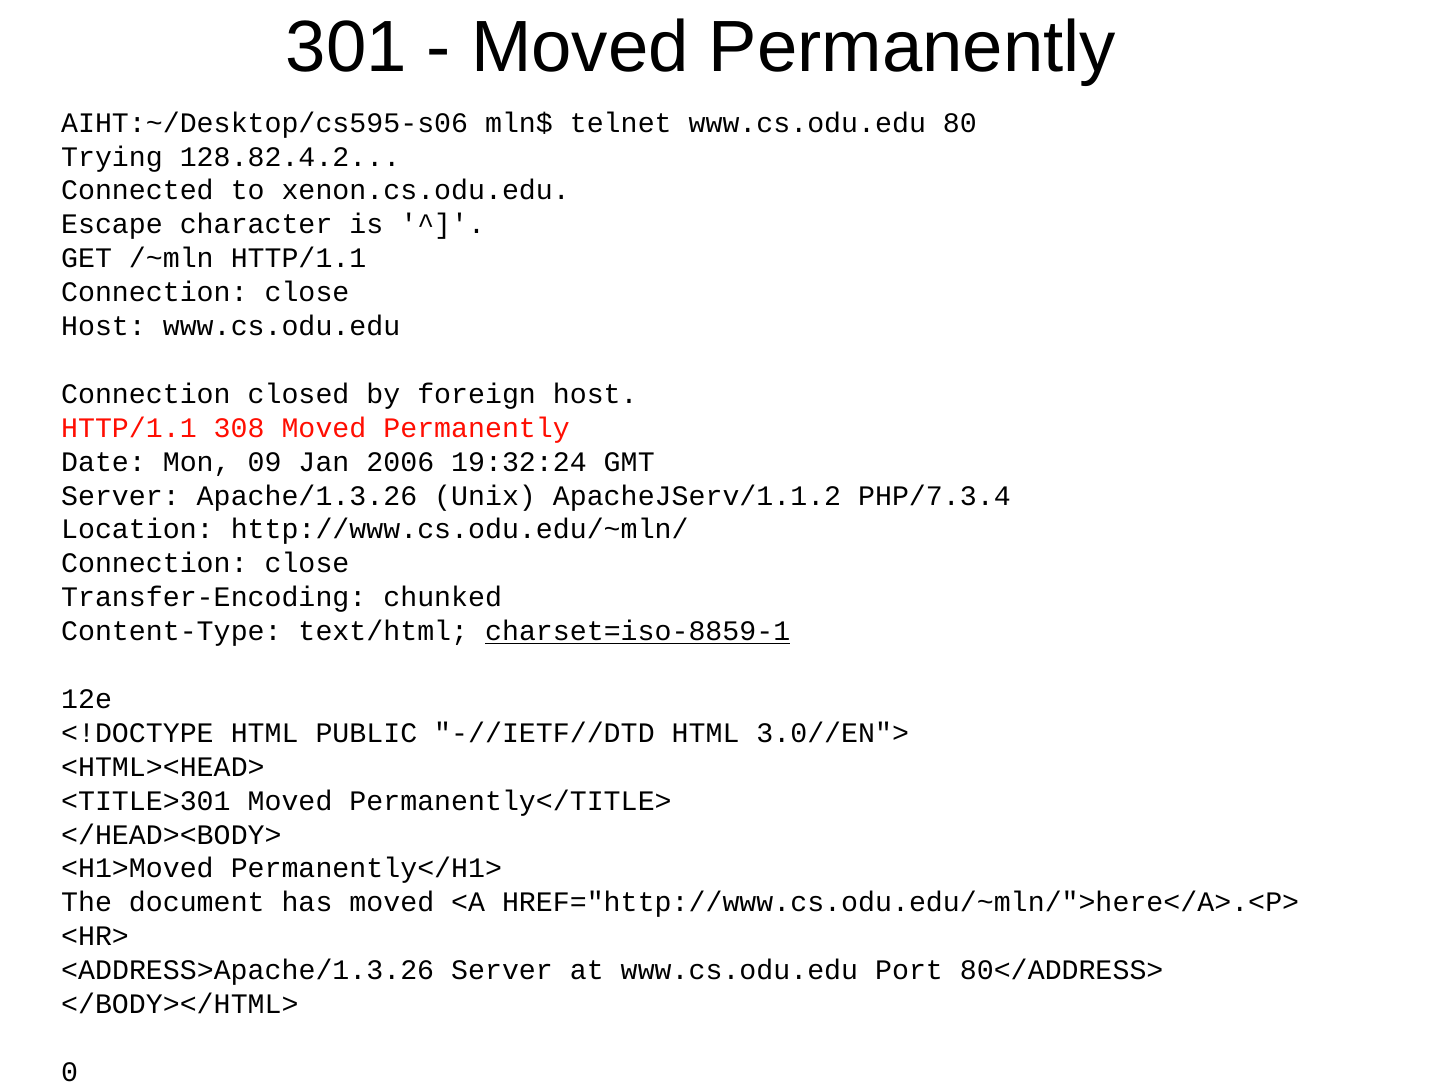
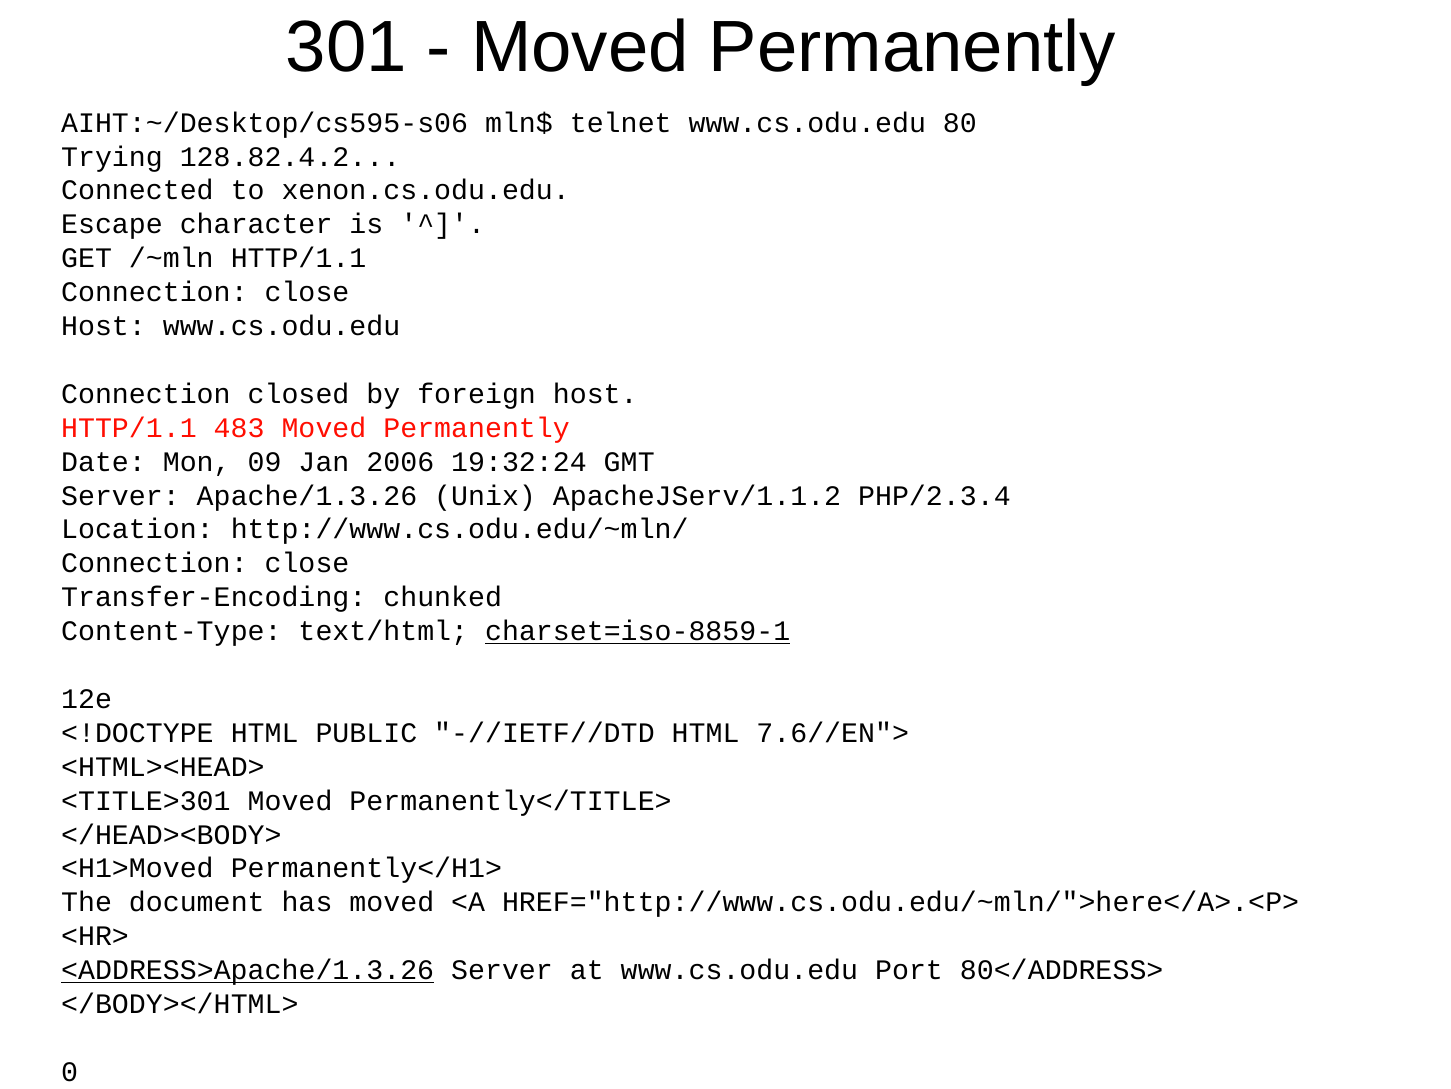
308: 308 -> 483 (239, 428)
PHP/7.3.4: PHP/7.3.4 -> PHP/2.3.4 (934, 495)
3.0//EN">: 3.0//EN"> -> 7.6//EN"> (833, 733)
<ADDRESS>Apache/1.3.26 underline: none -> present (248, 970)
